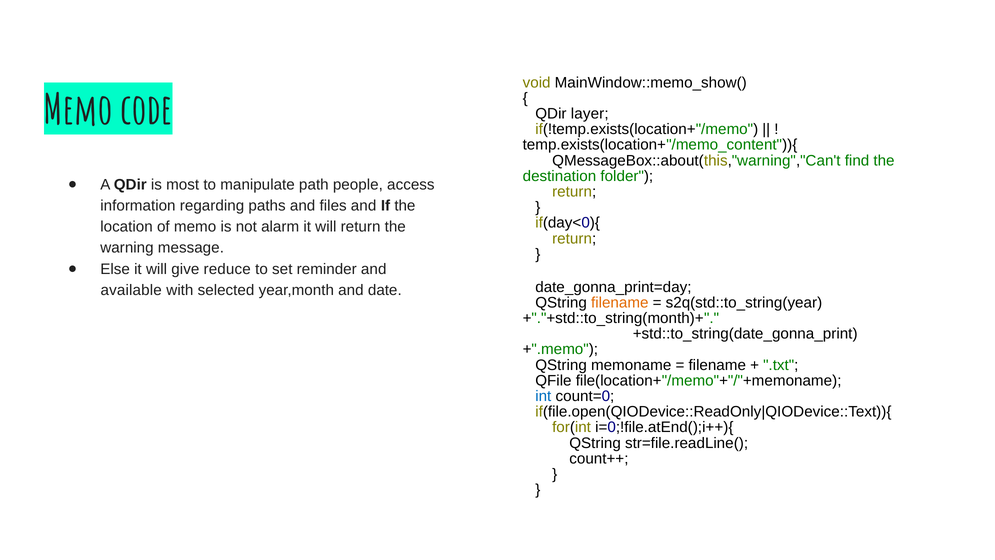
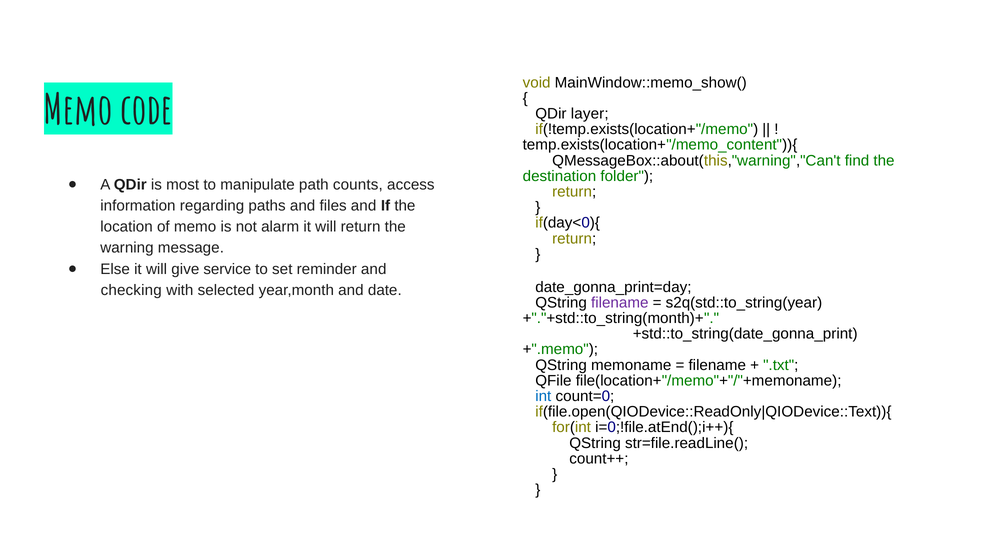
people: people -> counts (358, 185)
reduce: reduce -> service (227, 269)
available: available -> checking (131, 290)
filename colour: orange -> purple (620, 302)
